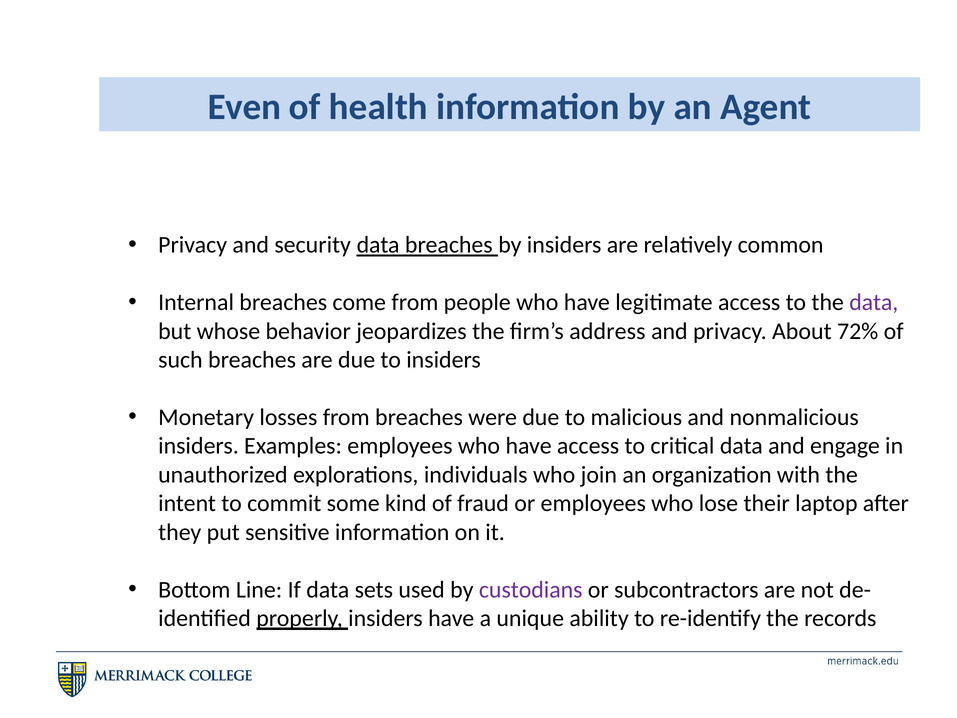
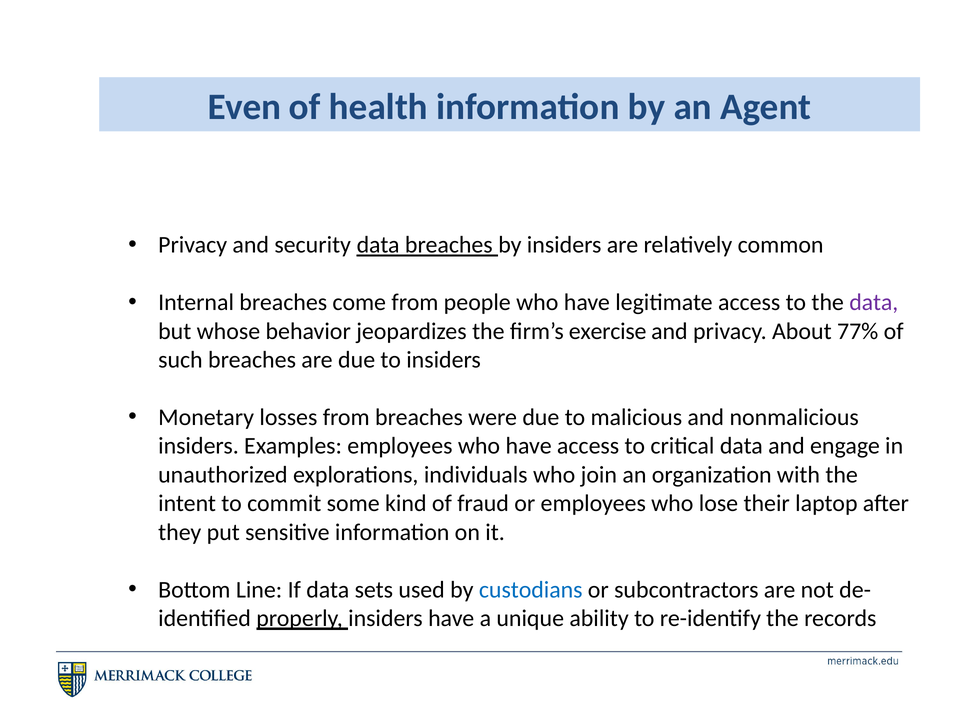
address: address -> exercise (608, 331)
72%: 72% -> 77% (858, 331)
custodians colour: purple -> blue (531, 589)
